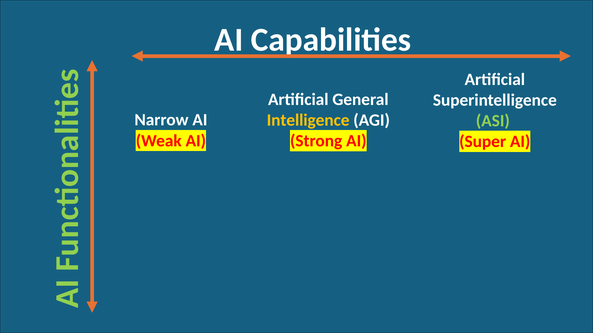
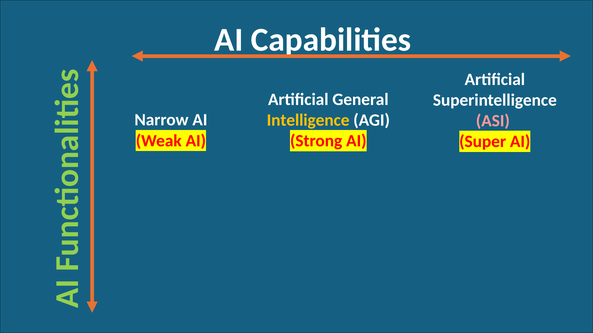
ASI colour: light green -> pink (493, 121)
